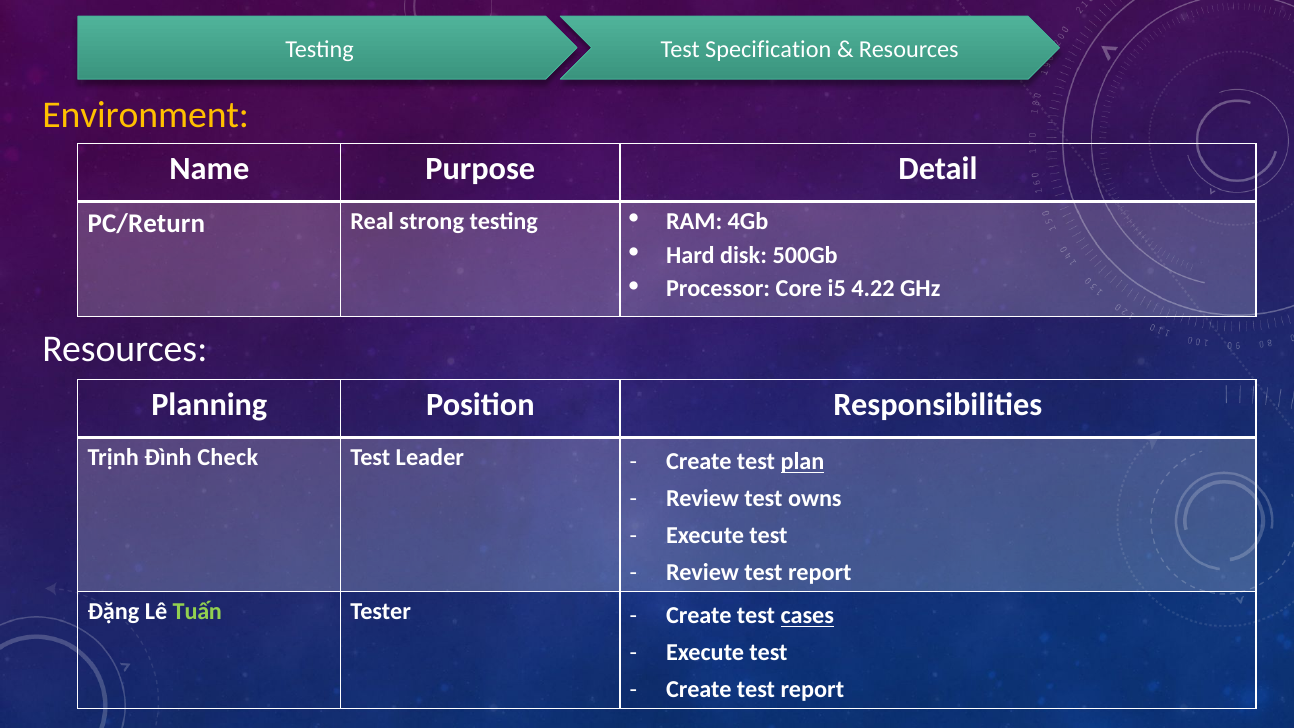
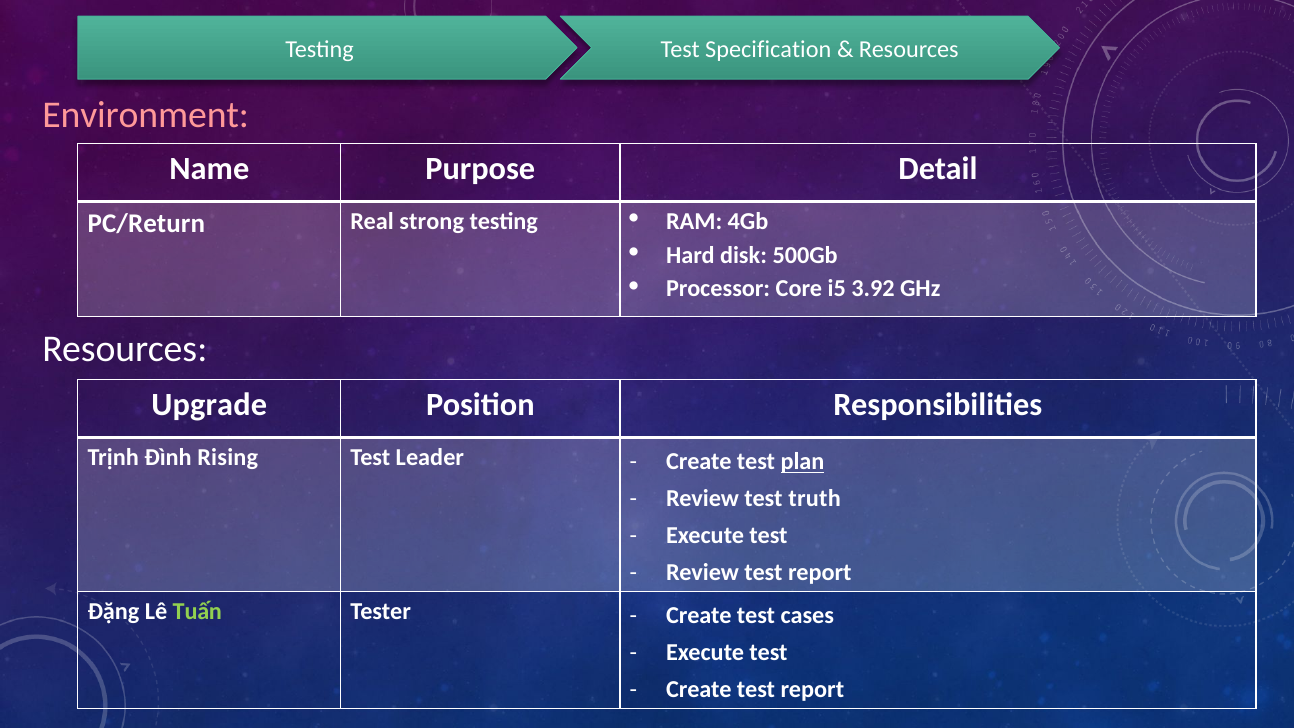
Environment colour: yellow -> pink (146, 115)
4.22: 4.22 -> 3.92 (873, 289)
Planning: Planning -> Upgrade (209, 405)
Check: Check -> Rising (228, 457)
owns: owns -> truth (815, 498)
cases underline: present -> none (807, 616)
